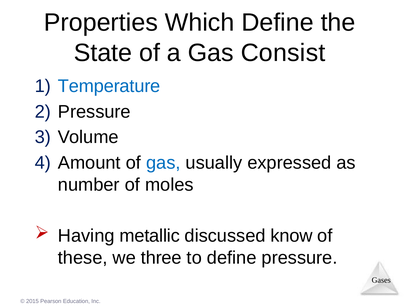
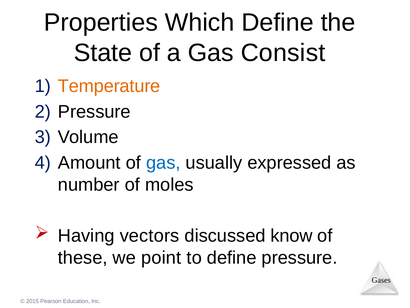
Temperature colour: blue -> orange (109, 86)
metallic: metallic -> vectors (150, 235)
three: three -> point (161, 257)
